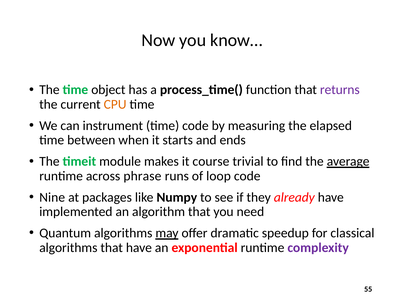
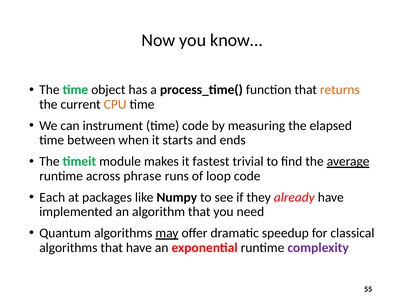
returns colour: purple -> orange (340, 90)
course: course -> fastest (211, 161)
Nine: Nine -> Each (52, 197)
